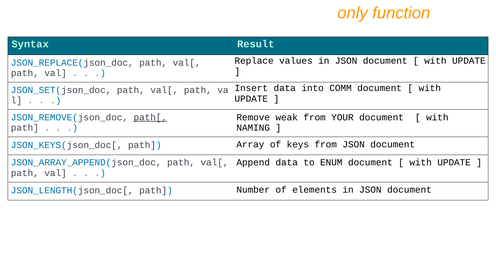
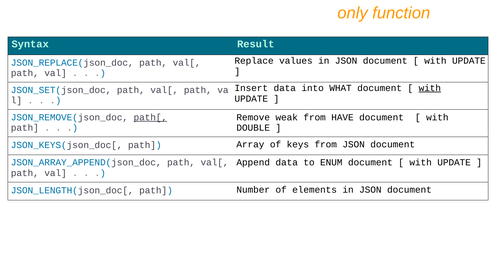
COMM: COMM -> WHAT (341, 88)
with underline: none -> present (430, 88)
YOUR: YOUR -> HAVE (342, 117)
NAMING: NAMING -> DOUBLE (253, 128)
